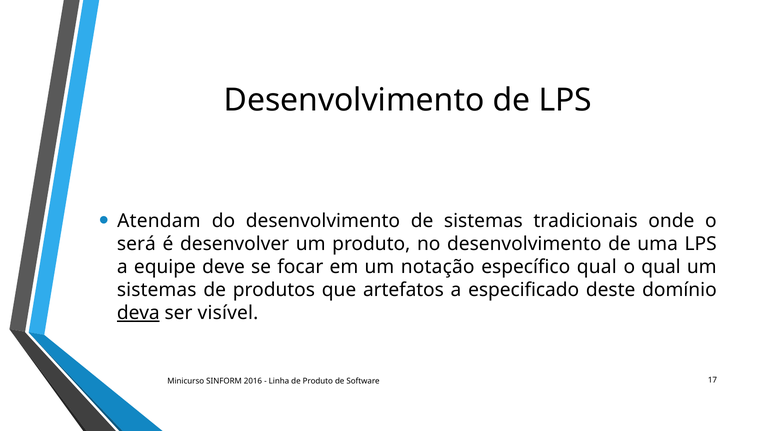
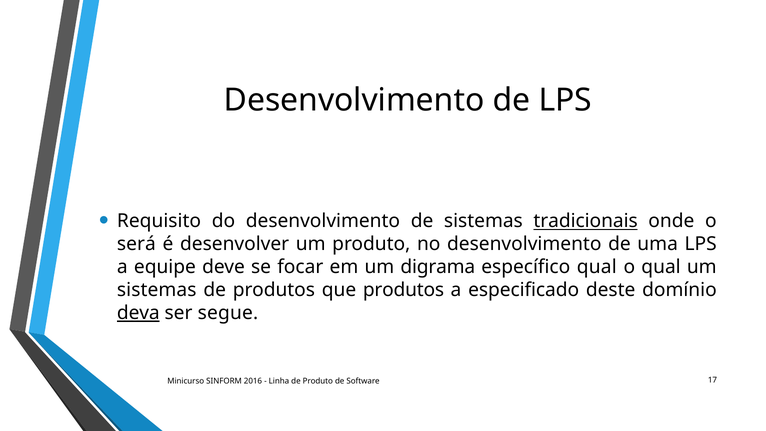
Atendam: Atendam -> Requisito (159, 221)
tradicionais underline: none -> present (586, 221)
notação: notação -> digrama (438, 267)
que artefatos: artefatos -> produtos (403, 290)
visível: visível -> segue (228, 313)
